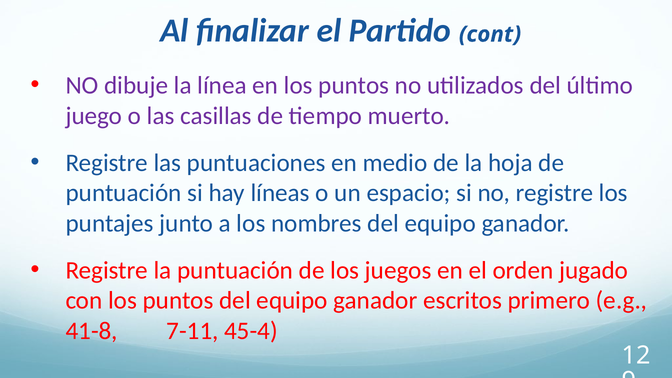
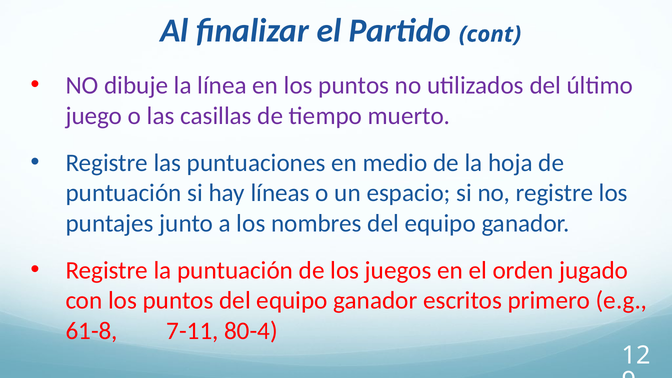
41-8: 41-8 -> 61-8 (92, 331)
45-4: 45-4 -> 80-4 (251, 331)
